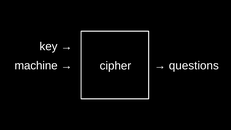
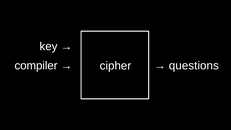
machine: machine -> compiler (36, 66)
